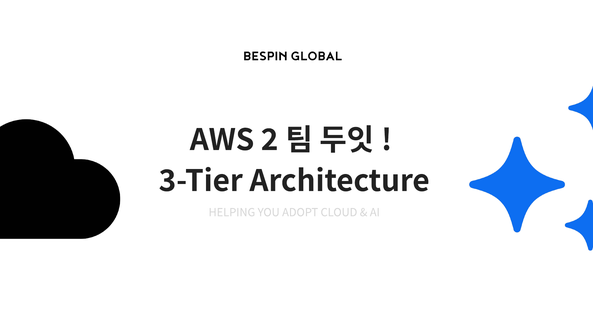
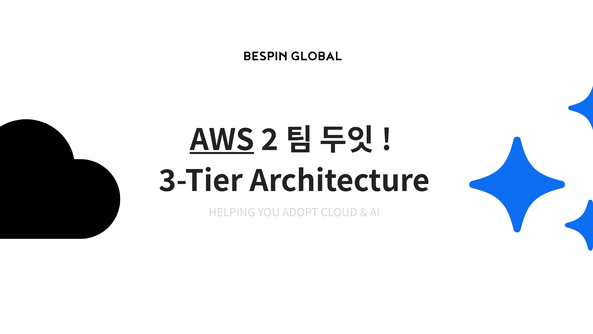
AWS underline: none -> present (222, 140)
